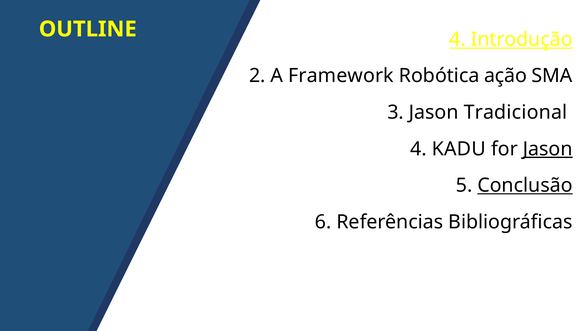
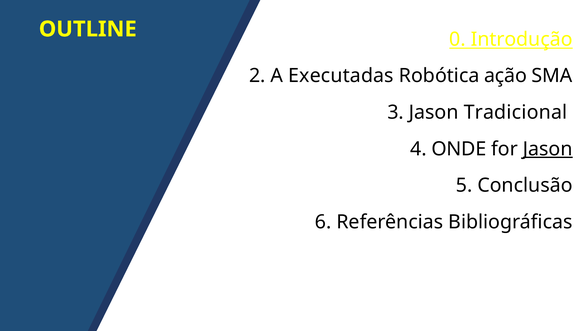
OUTLINE 4: 4 -> 0 (457, 39)
Framework: Framework -> Executadas (341, 76)
KADU: KADU -> ONDE (459, 149)
Conclusão underline: present -> none (525, 185)
